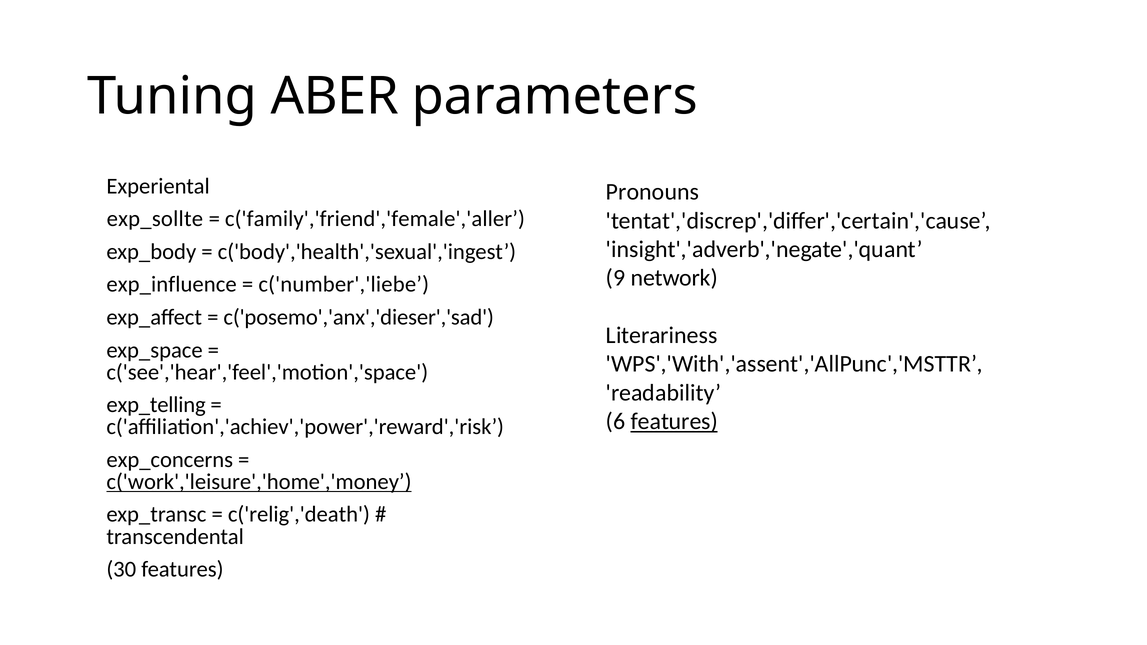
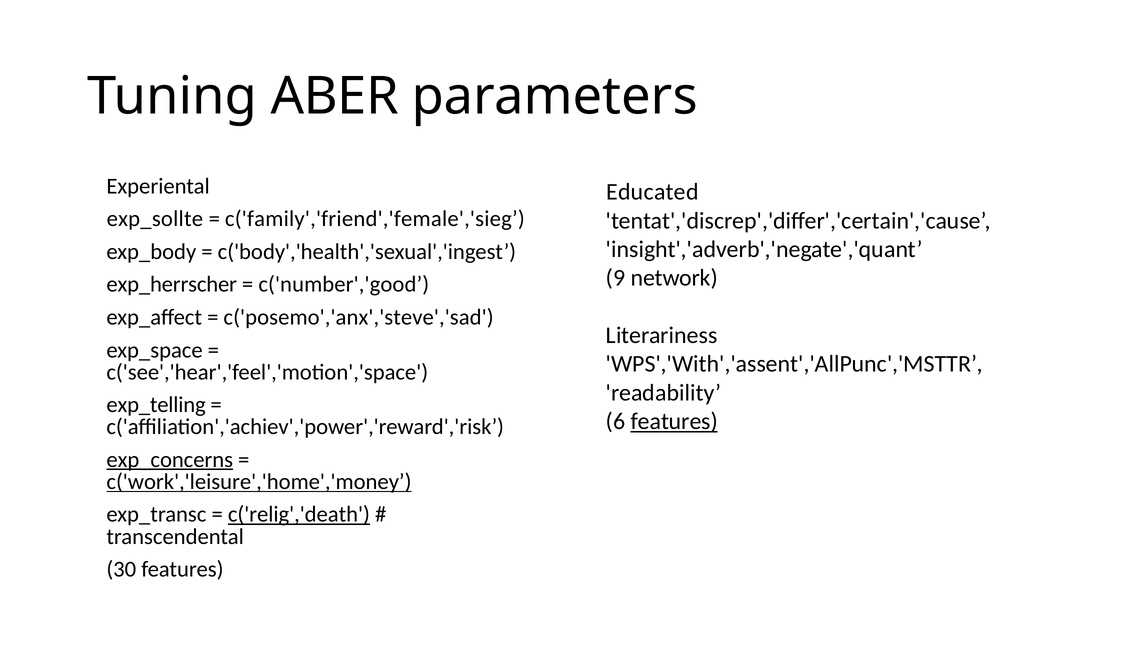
Pronouns: Pronouns -> Educated (652, 192)
c('family','friend','female','aller: c('family','friend','female','aller -> c('family','friend','female','sieg (375, 219)
exp_influence: exp_influence -> exp_herrscher (172, 285)
c('number','liebe: c('number','liebe -> c('number','good (344, 285)
c('posemo','anx','dieser','sad: c('posemo','anx','dieser','sad -> c('posemo','anx','steve','sad (359, 317)
exp_concerns underline: none -> present (170, 460)
c('relig','death underline: none -> present (299, 515)
